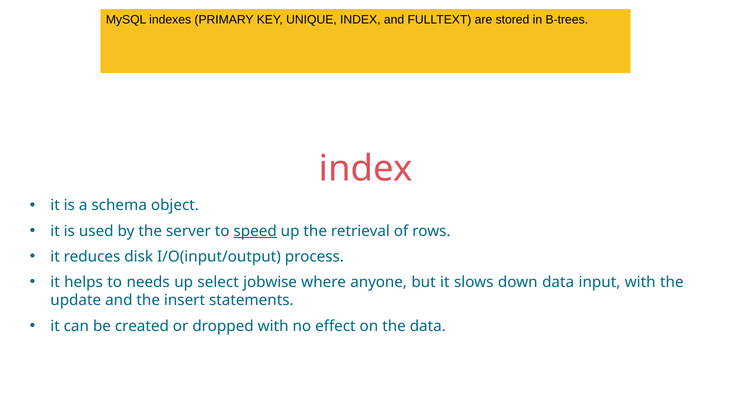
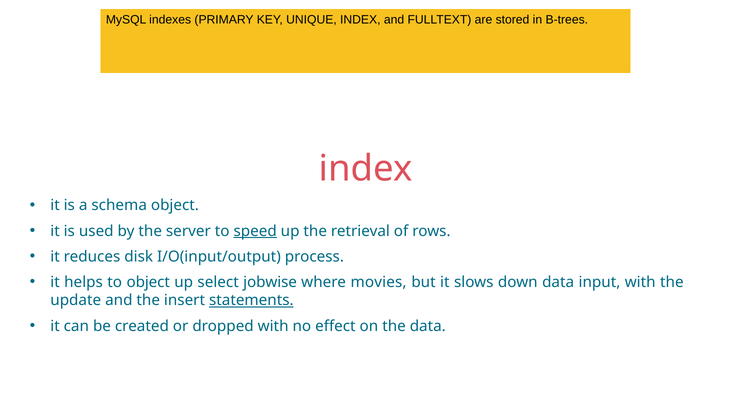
to needs: needs -> object (148, 282)
anyone: anyone -> movies (379, 282)
statements underline: none -> present (251, 301)
